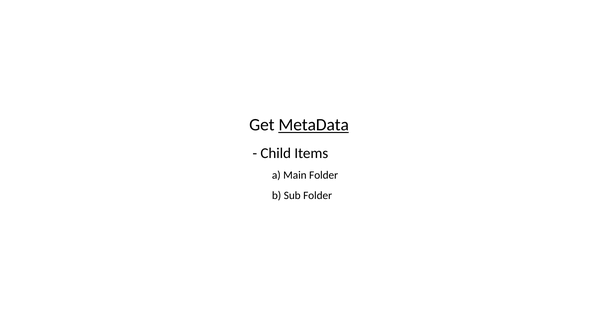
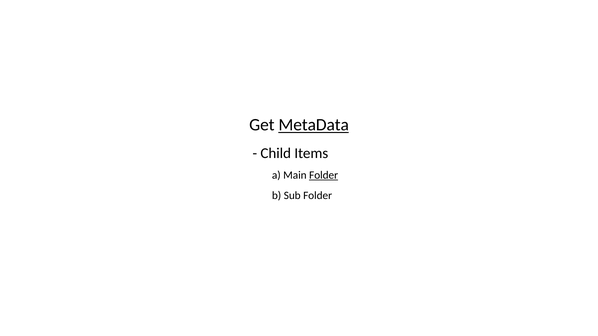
Folder underline: none -> present (324, 175)
